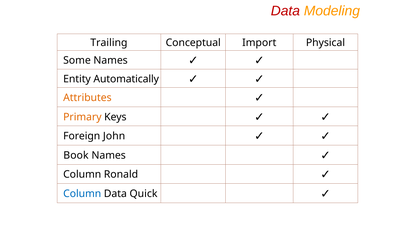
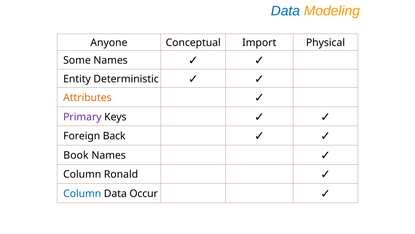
Data colour: red -> blue (285, 11)
Trailing: Trailing -> Anyone (109, 43)
Automatically: Automatically -> Deterministic (126, 79)
Primary colour: orange -> purple (82, 117)
John: John -> Back (114, 136)
Quick: Quick -> Occur (144, 193)
